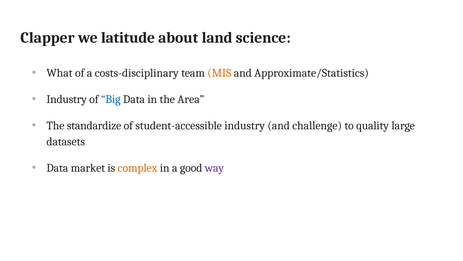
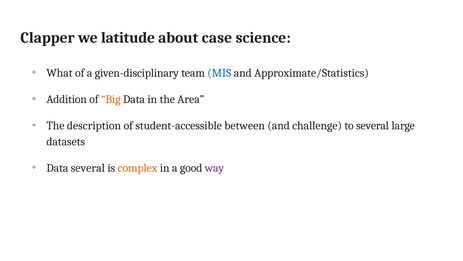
land: land -> case (217, 38)
costs-disciplinary: costs-disciplinary -> given-disciplinary (137, 73)
MIS colour: orange -> blue (219, 73)
Industry: Industry -> Addition (67, 99)
Big colour: blue -> orange (111, 99)
standardize: standardize -> description (94, 125)
student-accessible industry: industry -> between (245, 125)
to quality: quality -> several (373, 125)
Data market: market -> several (88, 168)
